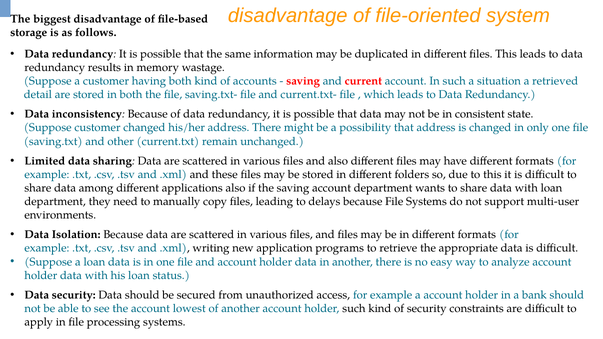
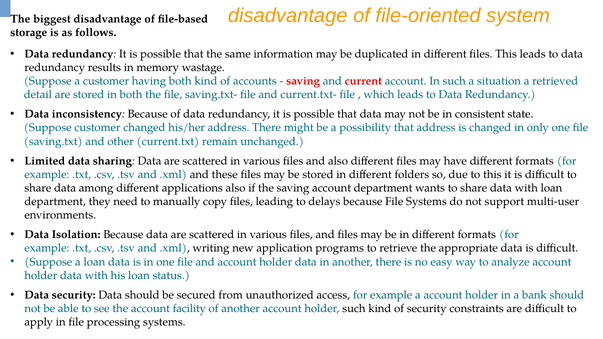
lowest: lowest -> facility (189, 309)
